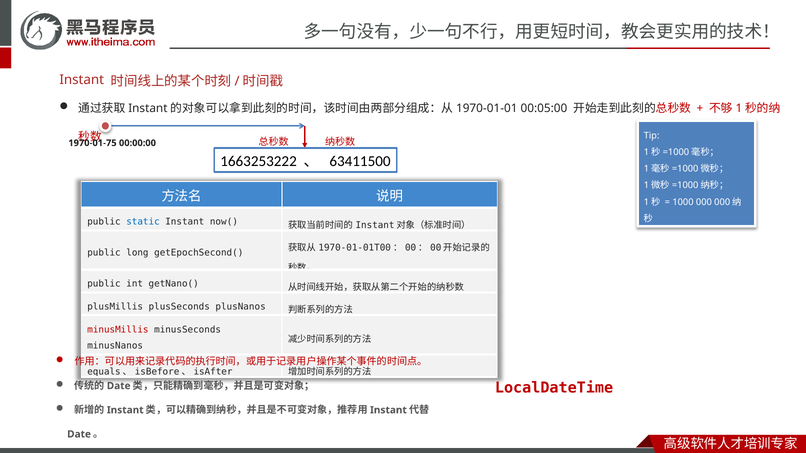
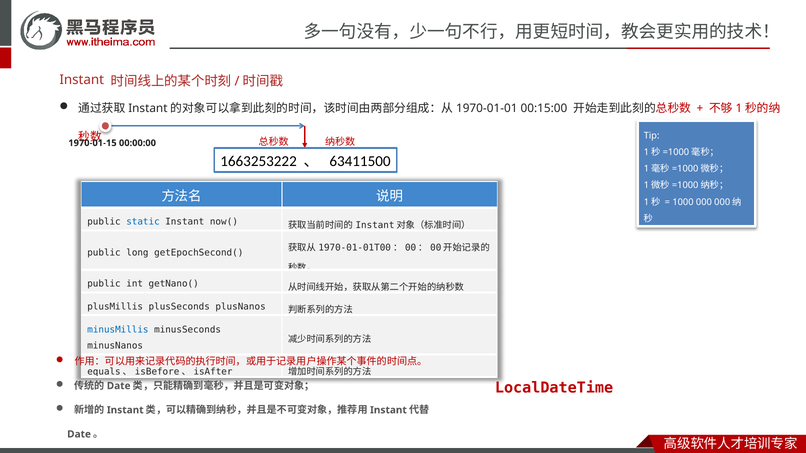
00:05:00: 00:05:00 -> 00:15:00 (544, 109)
1970-01-75: 1970-01-75 -> 1970-01-15 (92, 143)
minusMillis colour: red -> blue (118, 330)
